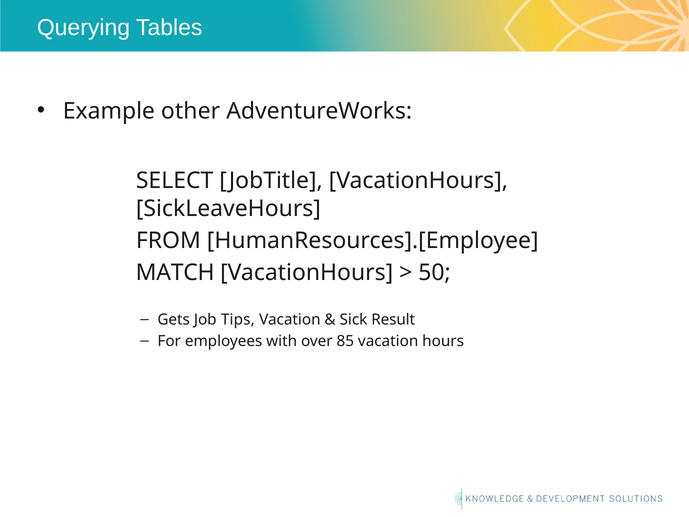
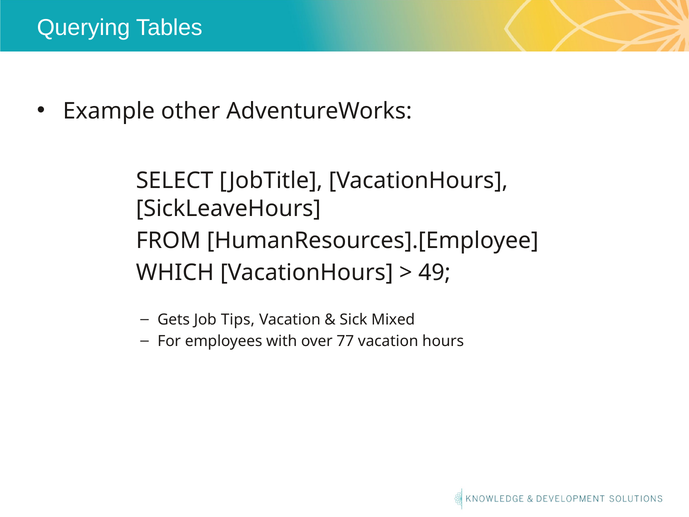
MATCH: MATCH -> WHICH (175, 273)
50: 50 -> 49 (435, 273)
Result: Result -> Mixed (393, 320)
85: 85 -> 77 (345, 341)
